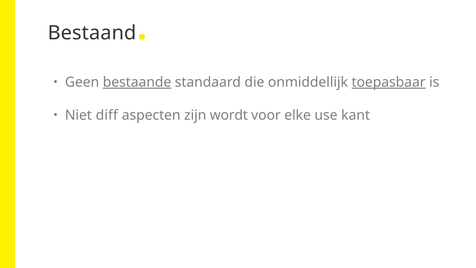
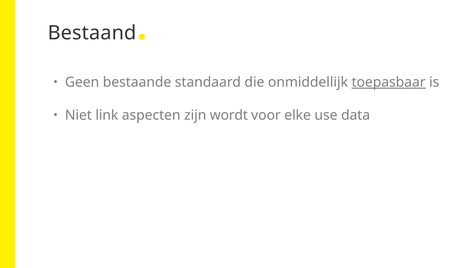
bestaande underline: present -> none (137, 82)
diff: diff -> link (107, 115)
kant: kant -> data (356, 115)
